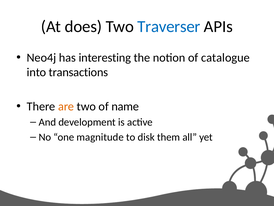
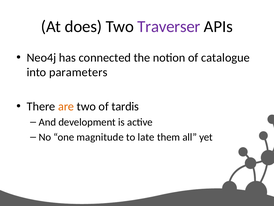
Traverser colour: blue -> purple (169, 27)
interesting: interesting -> connected (105, 57)
transactions: transactions -> parameters (78, 72)
name: name -> tardis (125, 106)
disk: disk -> late (146, 137)
